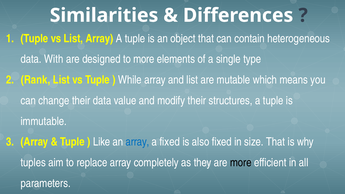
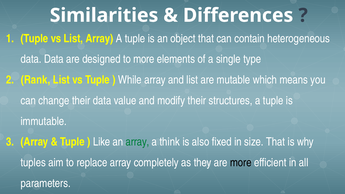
data With: With -> Data (54, 59)
array colour: blue -> green (137, 142)
a fixed: fixed -> think (170, 142)
